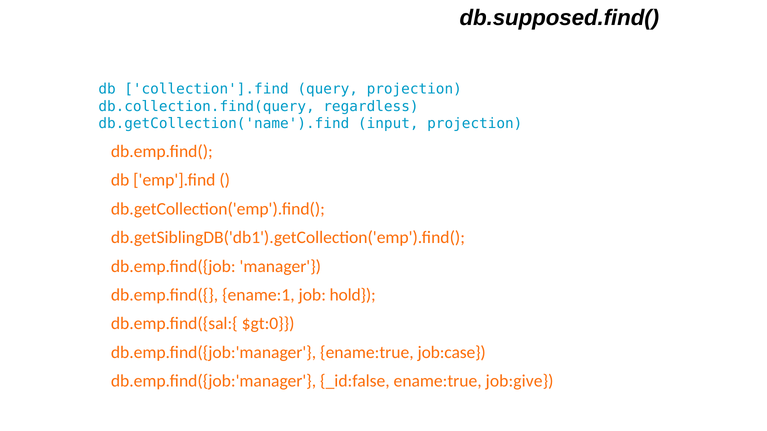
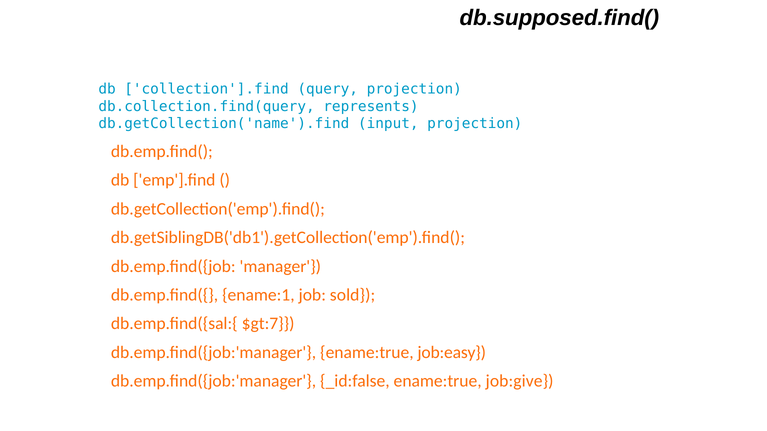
regardless: regardless -> represents (371, 106)
hold: hold -> sold (353, 295)
$gt:0: $gt:0 -> $gt:7 (268, 324)
job:case: job:case -> job:easy (452, 353)
